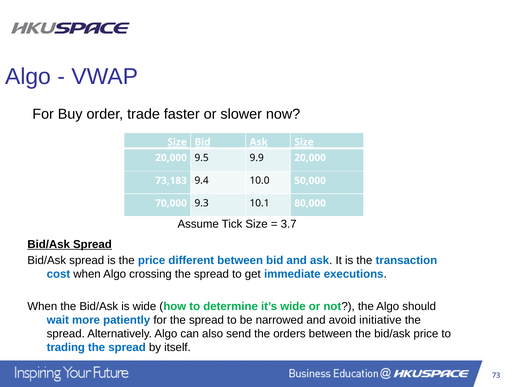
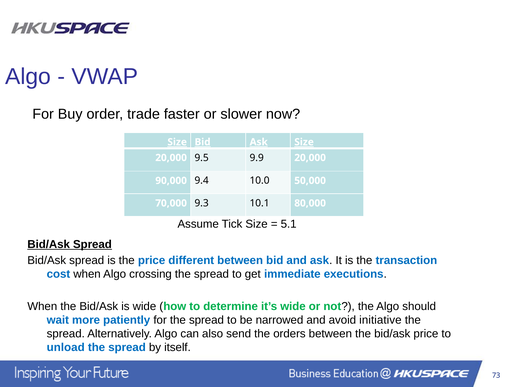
73,183: 73,183 -> 90,000 (171, 181)
3.7: 3.7 -> 5.1 (289, 224)
trading: trading -> unload (66, 348)
